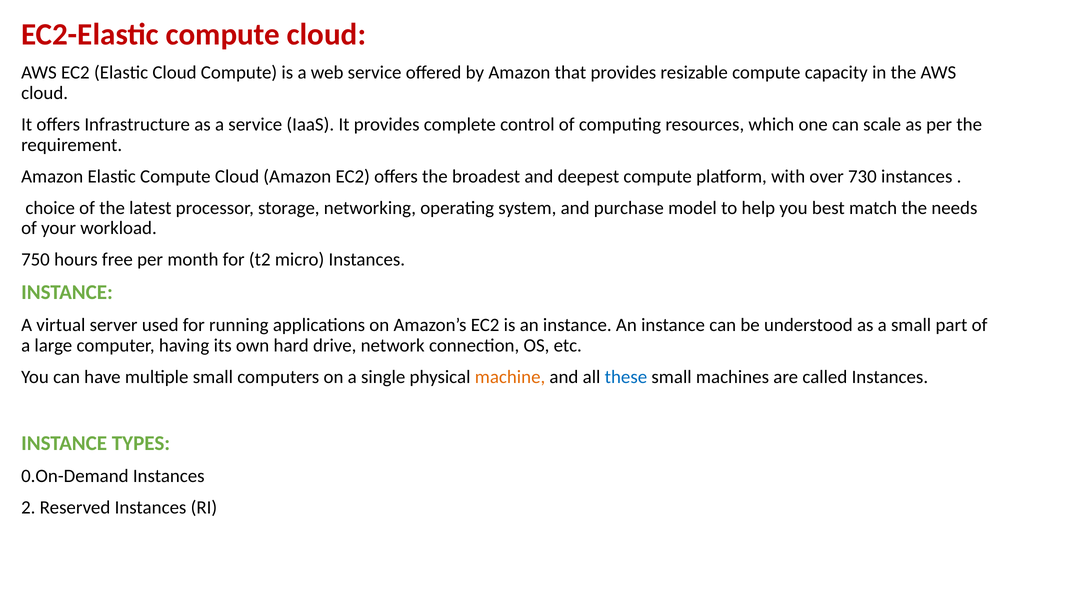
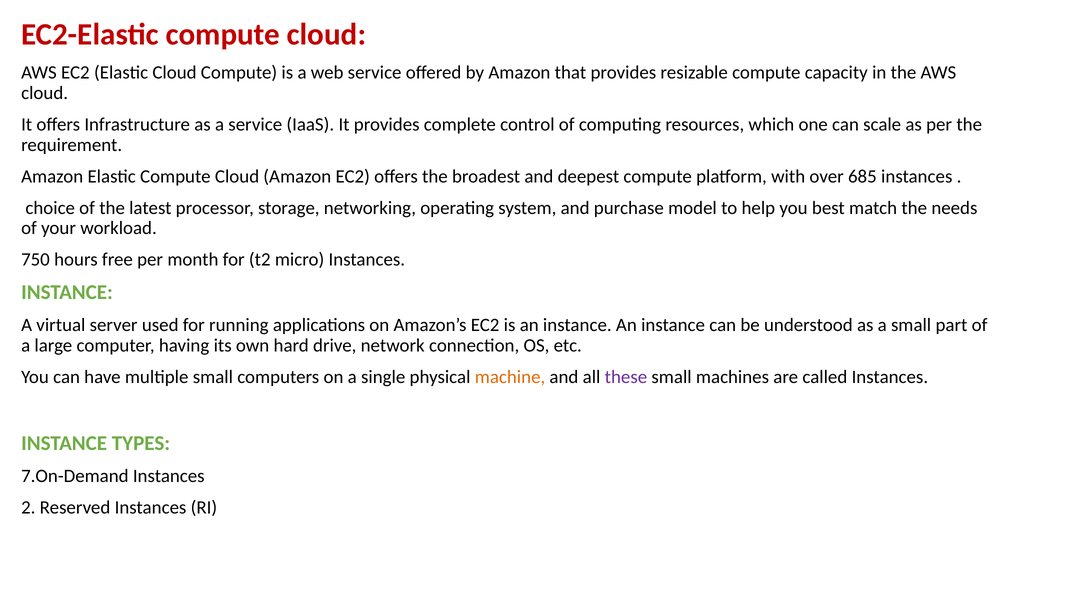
730: 730 -> 685 (862, 177)
these colour: blue -> purple (626, 377)
0.On-Demand: 0.On-Demand -> 7.On-Demand (75, 477)
